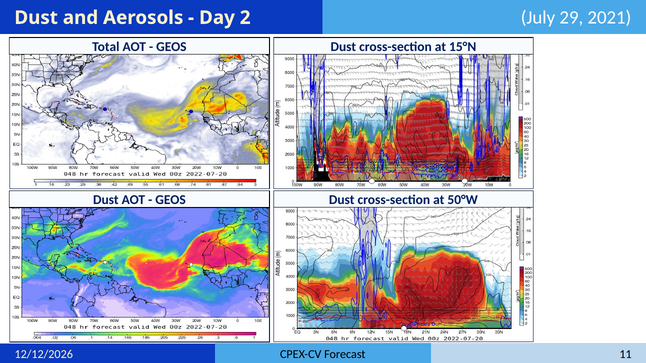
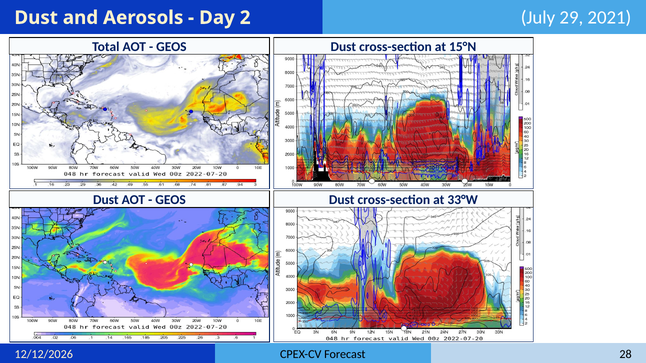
50°W: 50°W -> 33°W (463, 200)
11: 11 -> 28 (626, 355)
